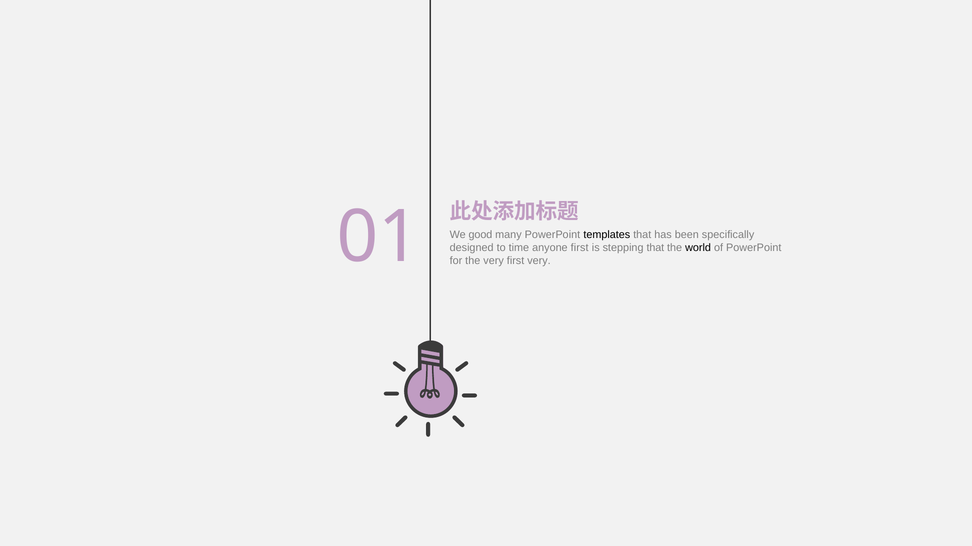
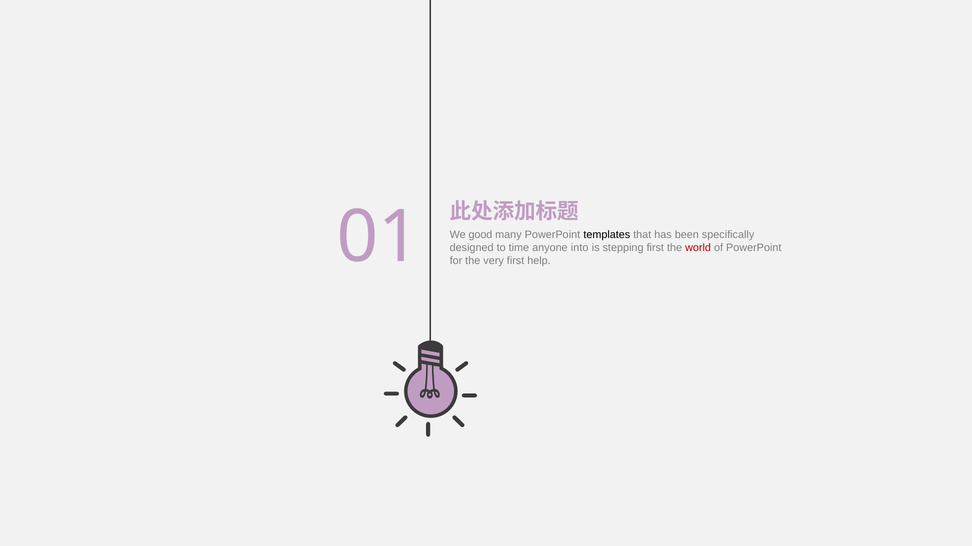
anyone first: first -> into (580, 248)
stepping that: that -> first (655, 248)
world colour: black -> red (698, 248)
first very: very -> help (539, 261)
